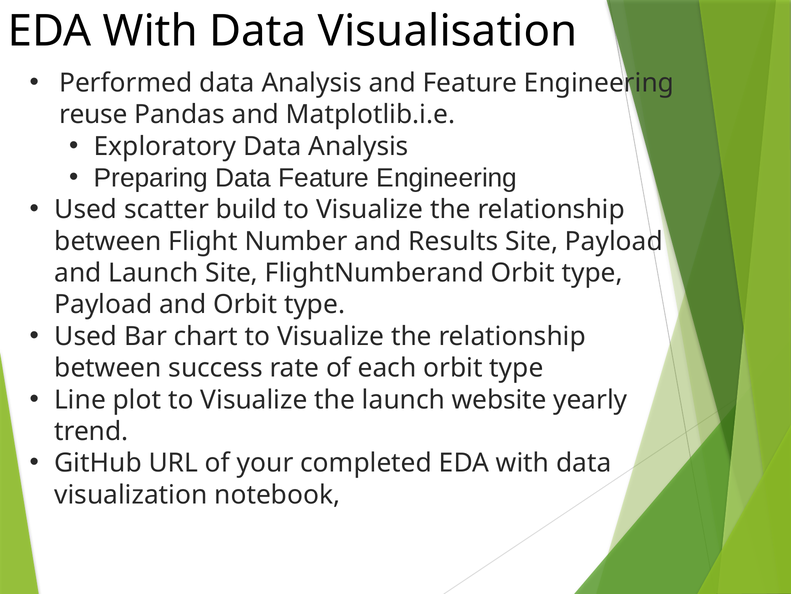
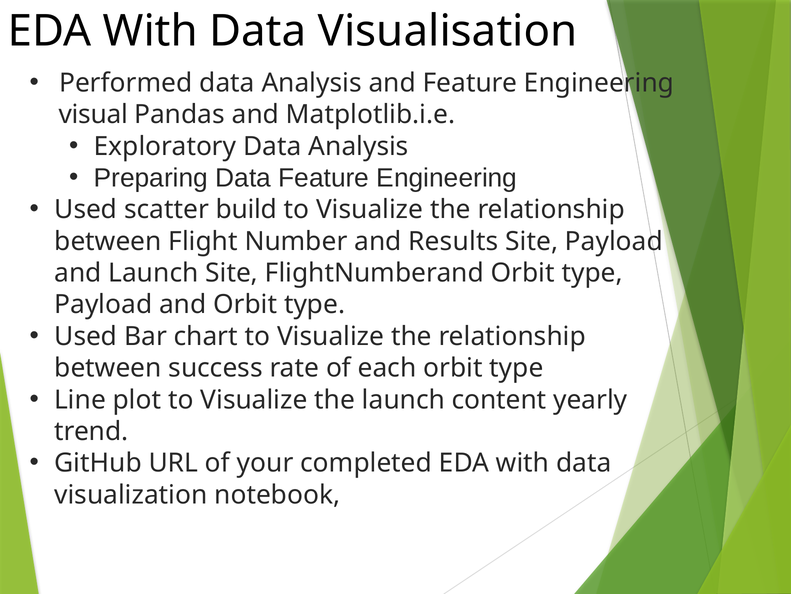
reuse: reuse -> visual (93, 115)
website: website -> content (499, 399)
